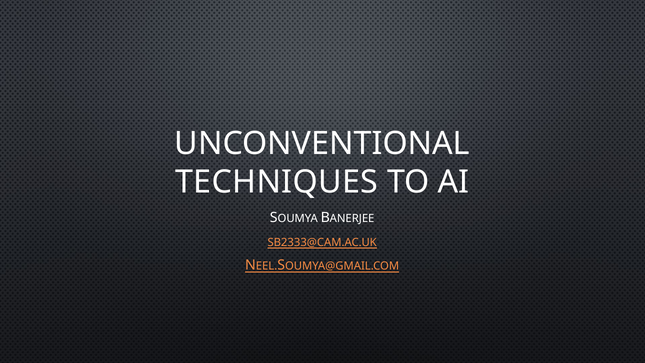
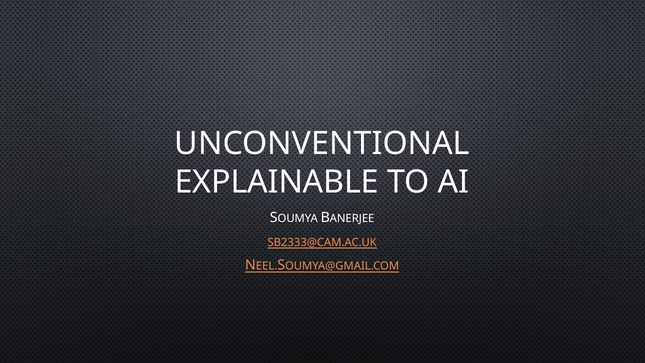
TECHNIQUES: TECHNIQUES -> EXPLAINABLE (277, 182)
